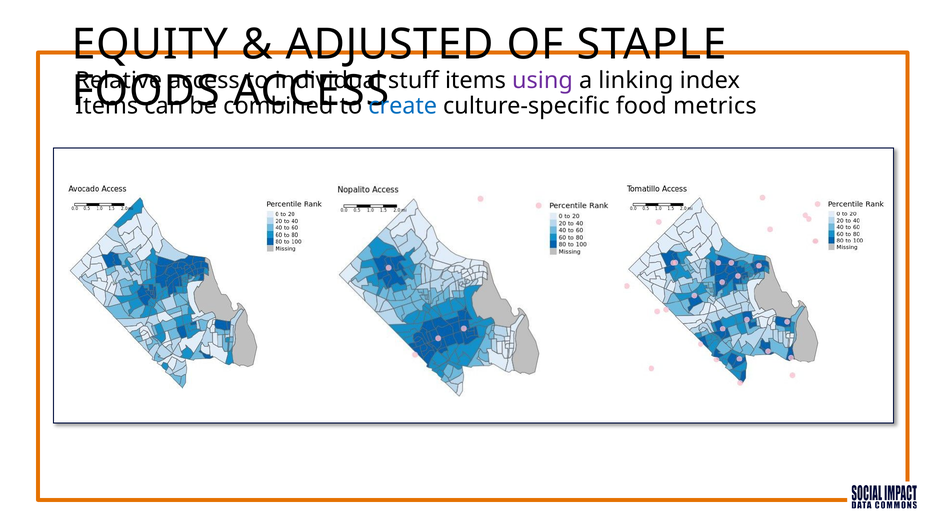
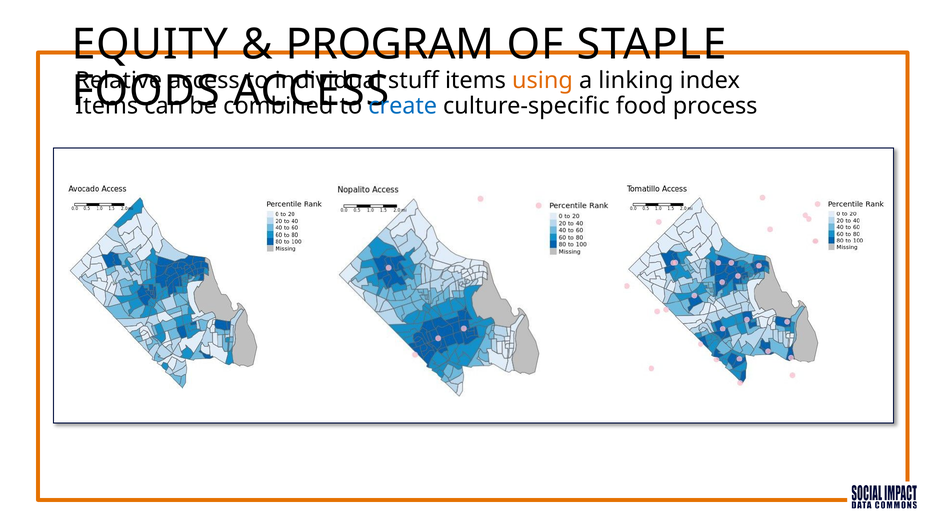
ADJUSTED: ADJUSTED -> PROGRAM (390, 45)
using colour: purple -> orange (543, 81)
metrics: metrics -> process (715, 106)
